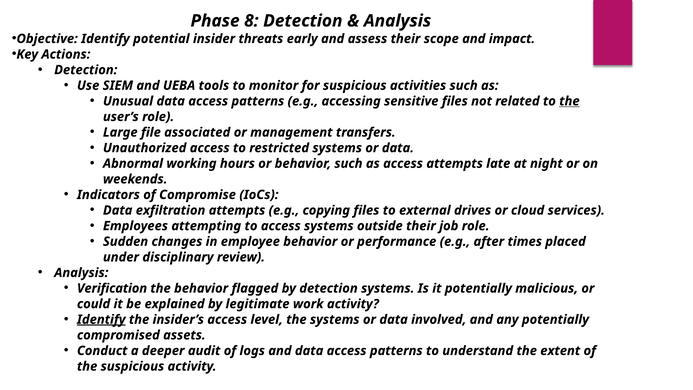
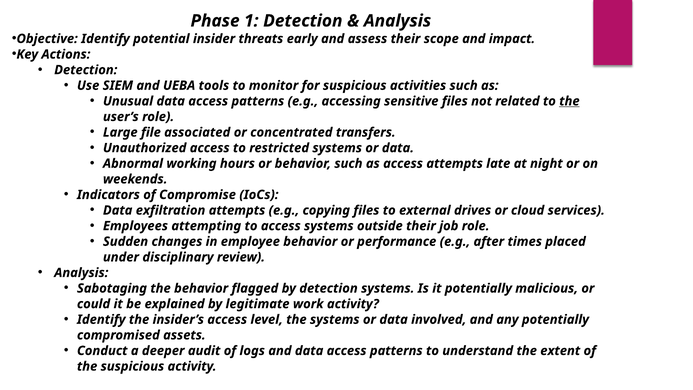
8: 8 -> 1 (251, 21)
management: management -> concentrated (291, 132)
Verification: Verification -> Sabotaging (112, 288)
Identify underline: present -> none (101, 319)
